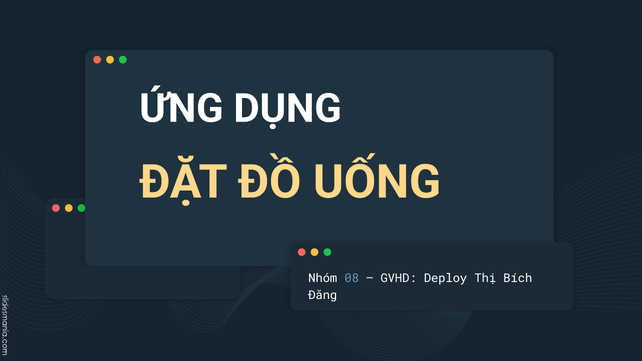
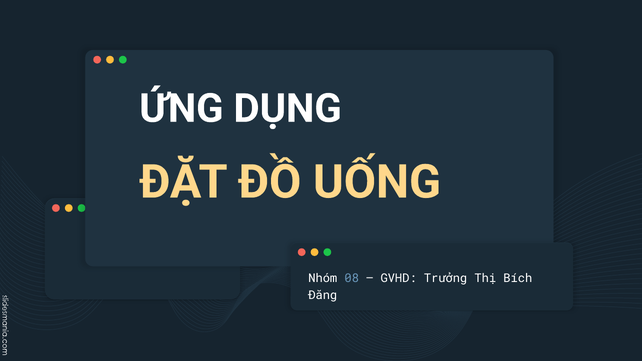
Deploy: Deploy -> Trưởng (446, 279)
